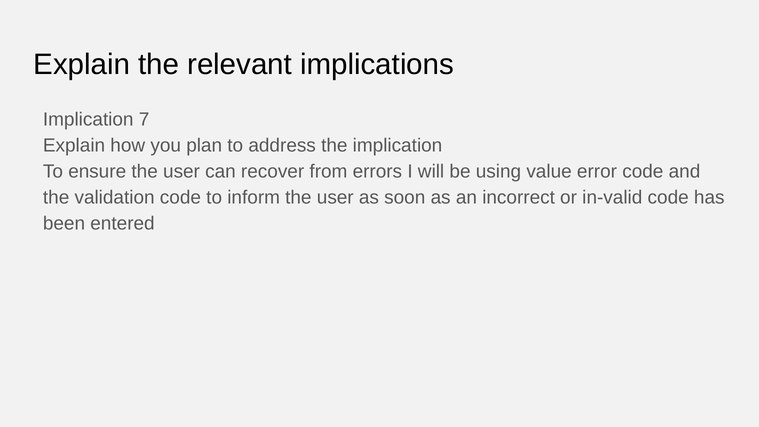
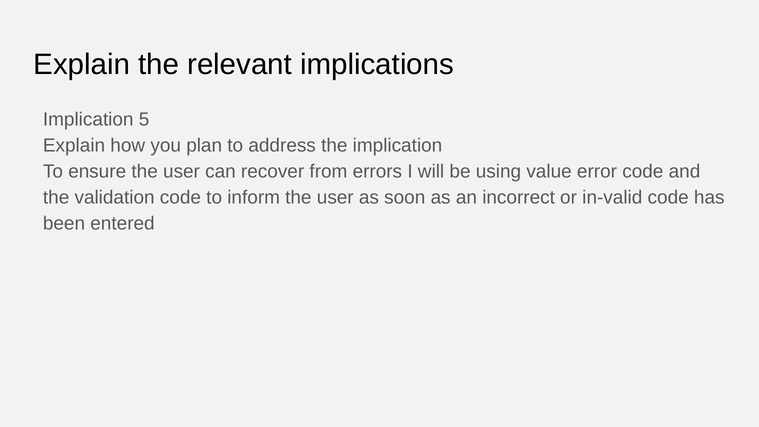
7: 7 -> 5 (144, 119)
